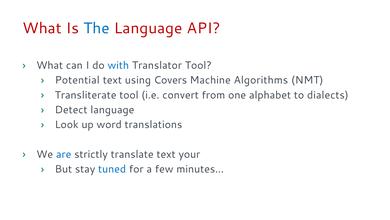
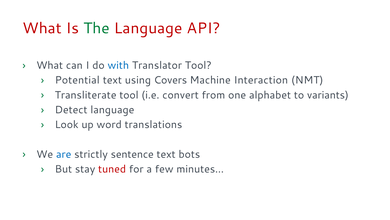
The colour: blue -> green (96, 28)
Algorithms: Algorithms -> Interaction (261, 80)
dialects: dialects -> variants (328, 95)
translate: translate -> sentence (132, 154)
your: your -> bots (189, 154)
tuned colour: blue -> red (112, 169)
